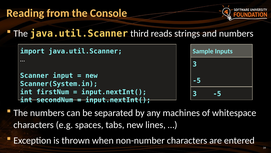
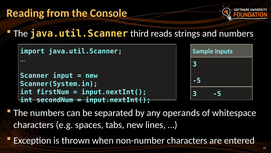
machines: machines -> operands (181, 112)
